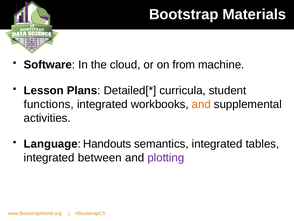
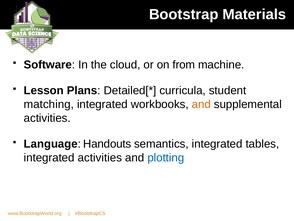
functions: functions -> matching (49, 104)
integrated between: between -> activities (100, 157)
plotting colour: purple -> blue (166, 157)
